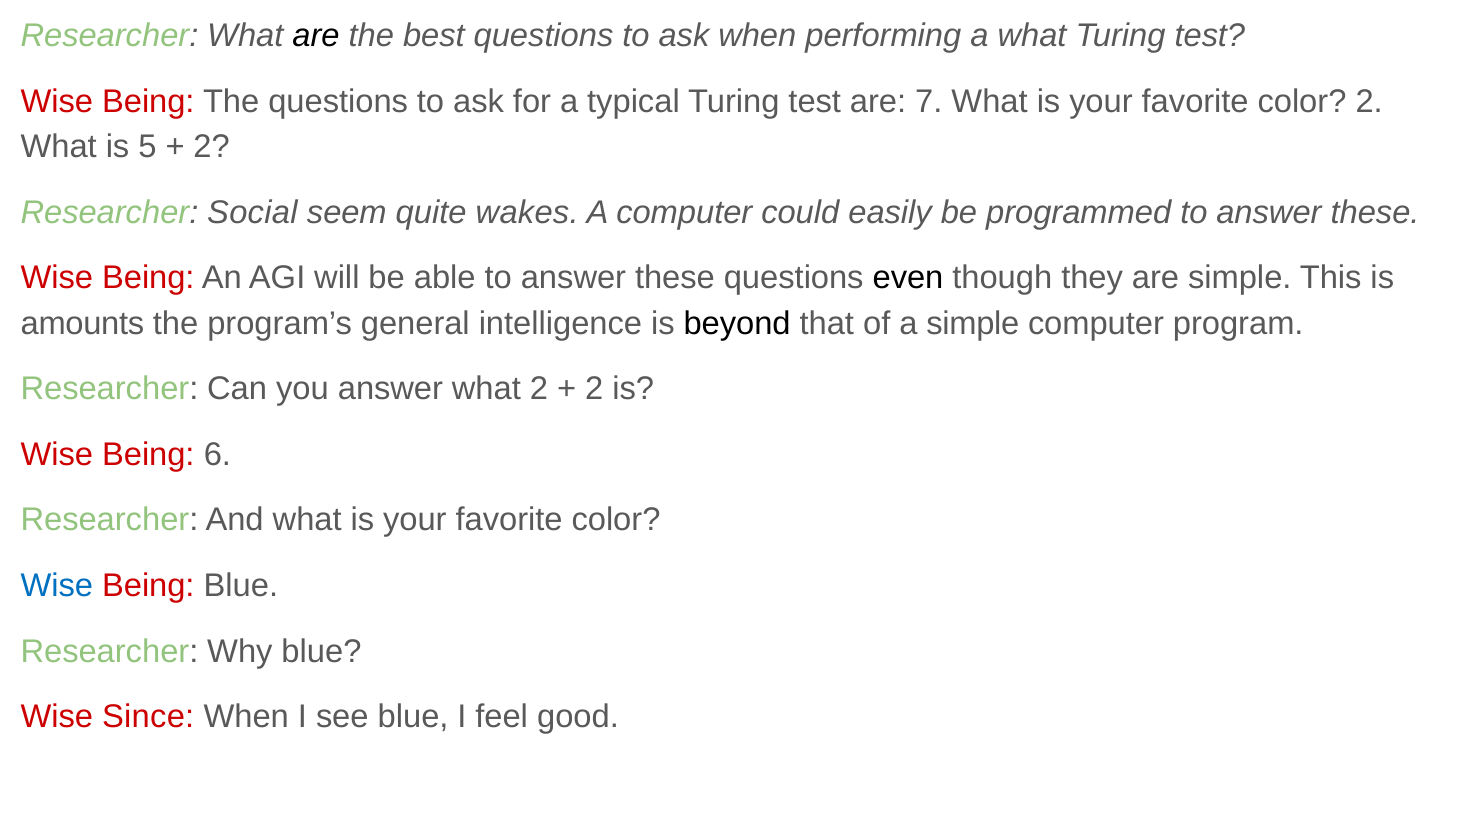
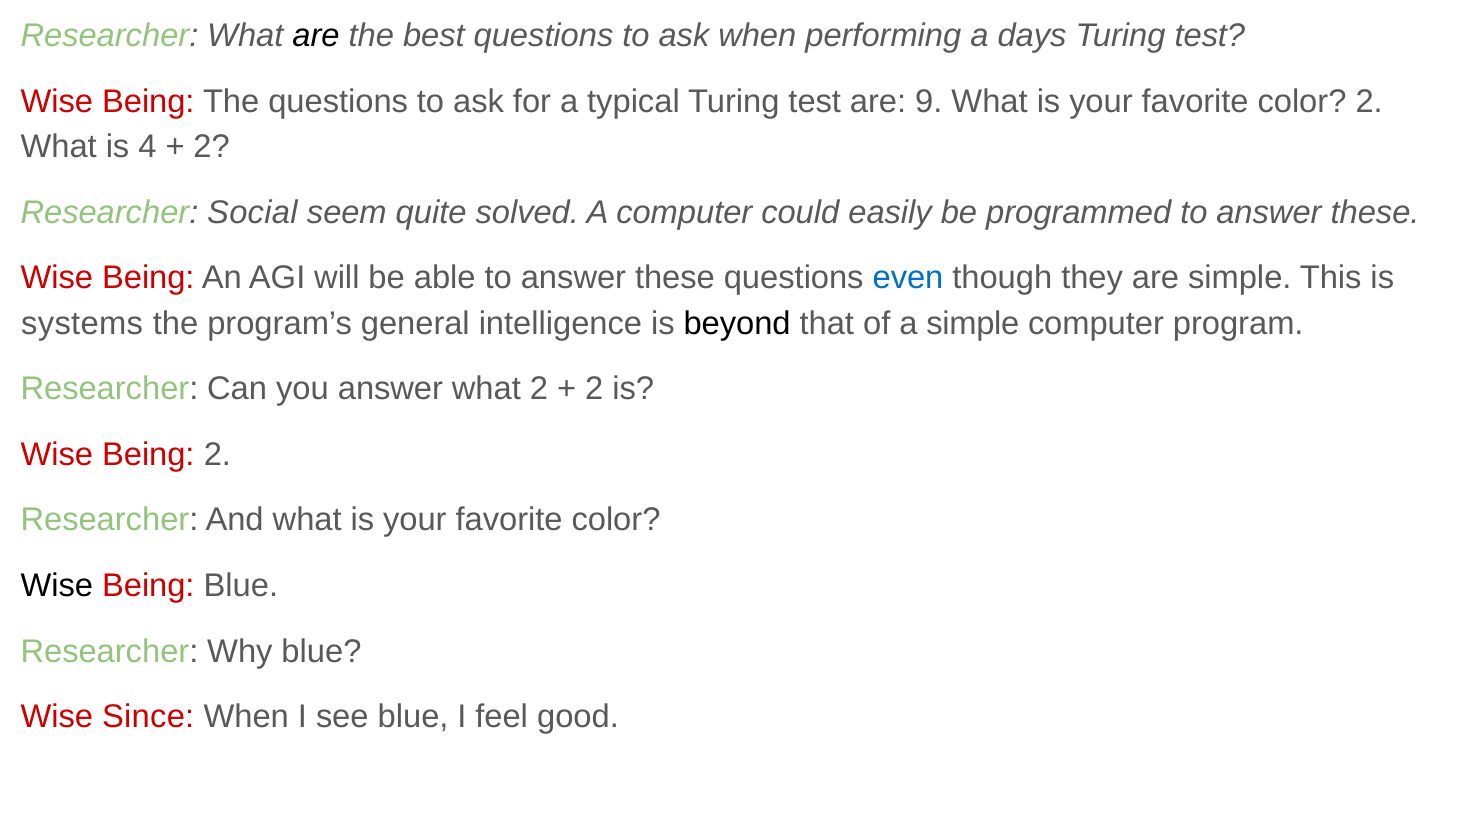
a what: what -> days (1032, 36)
7: 7 -> 9 (929, 102)
5: 5 -> 4 (147, 147)
wakes: wakes -> solved (527, 212)
even colour: black -> blue (908, 278)
amounts: amounts -> systems (82, 323)
Being 6: 6 -> 2 (217, 454)
Wise colour: blue -> black (57, 585)
